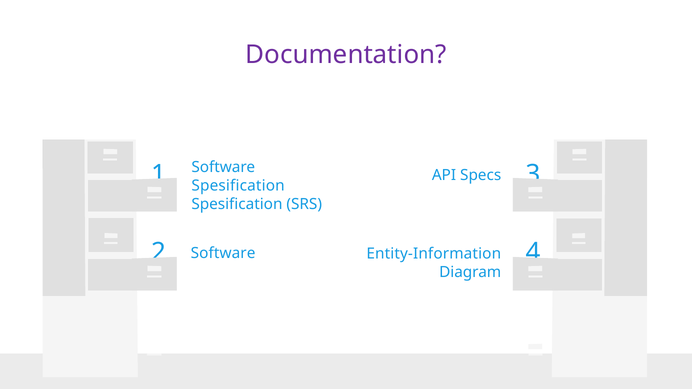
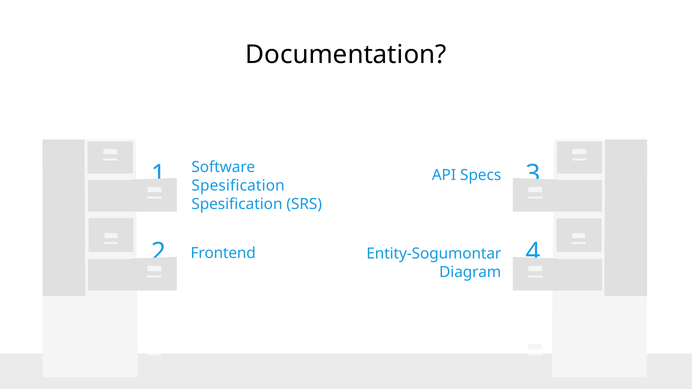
Documentation colour: purple -> black (346, 55)
Software: Software -> Frontend (223, 253)
Entity-Information: Entity-Information -> Entity-Sogumontar (434, 254)
